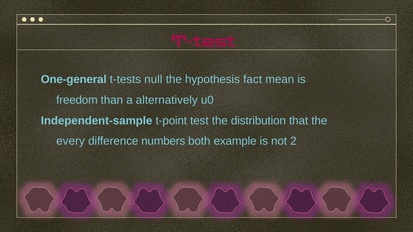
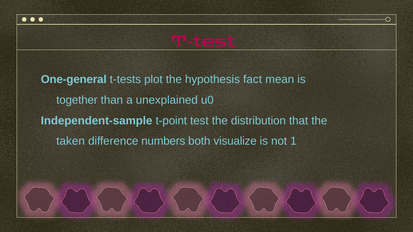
null: null -> plot (153, 79)
freedom: freedom -> together (77, 100)
alternatively: alternatively -> unexplained (167, 100)
every: every -> taken (71, 141)
example: example -> visualize (235, 141)
2: 2 -> 1 (293, 141)
